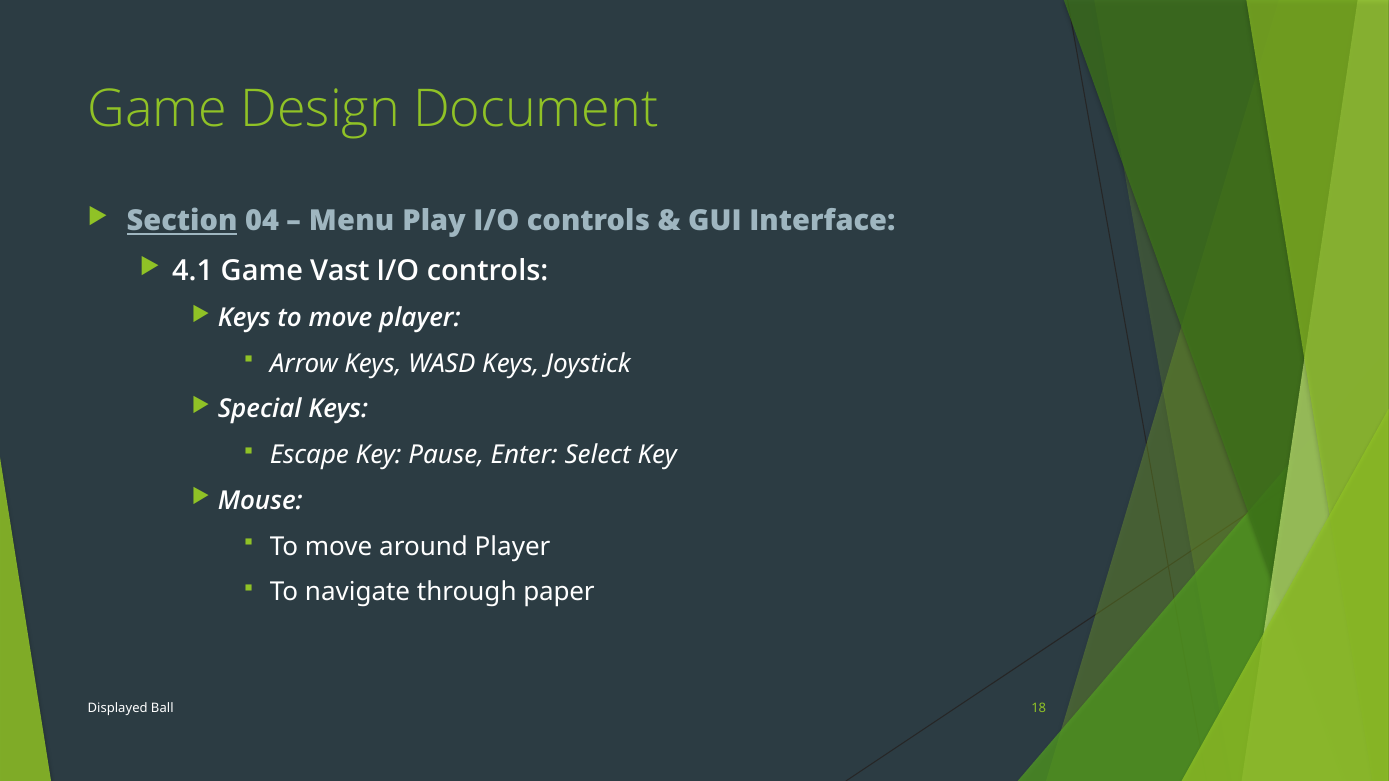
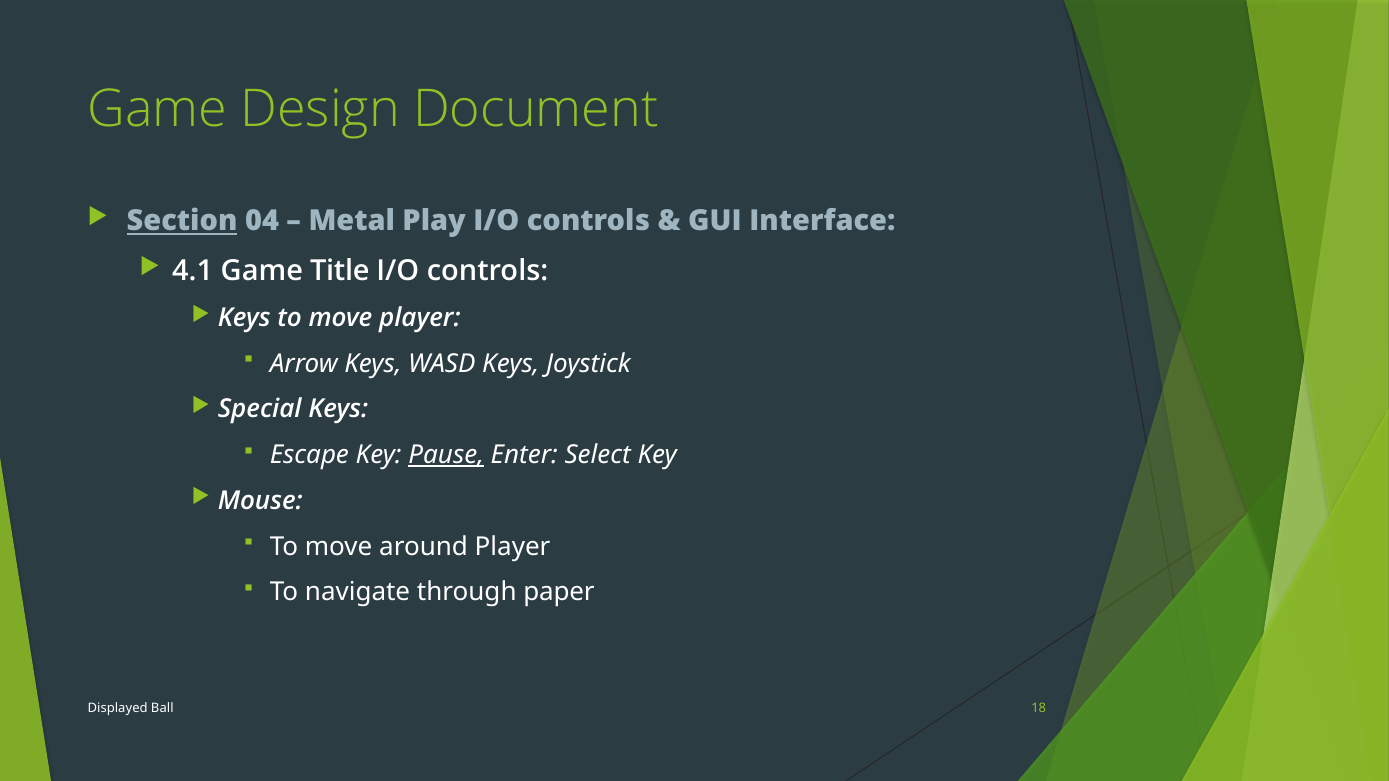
Menu: Menu -> Metal (352, 222)
Vast: Vast -> Title (340, 271)
Pause underline: none -> present (446, 455)
